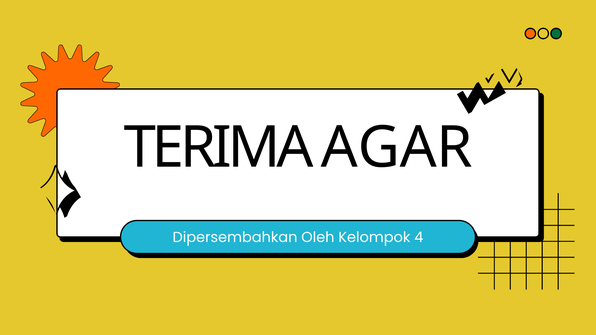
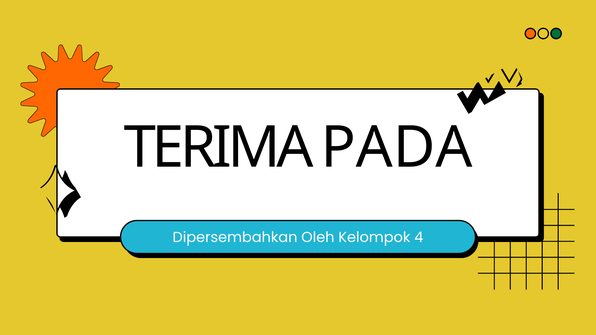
AGAR: AGAR -> PADA (397, 148)
